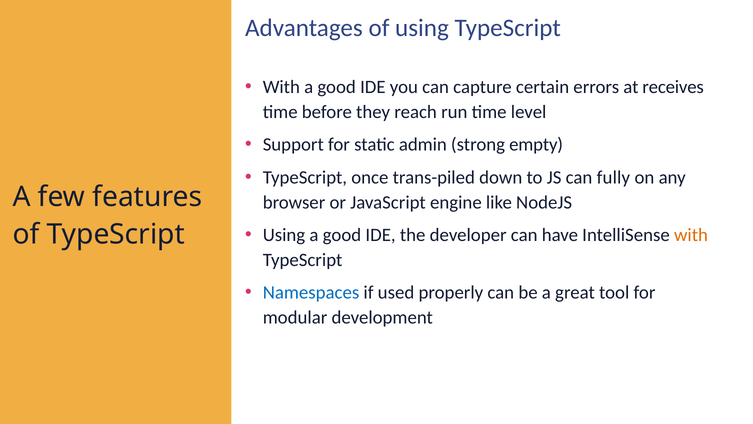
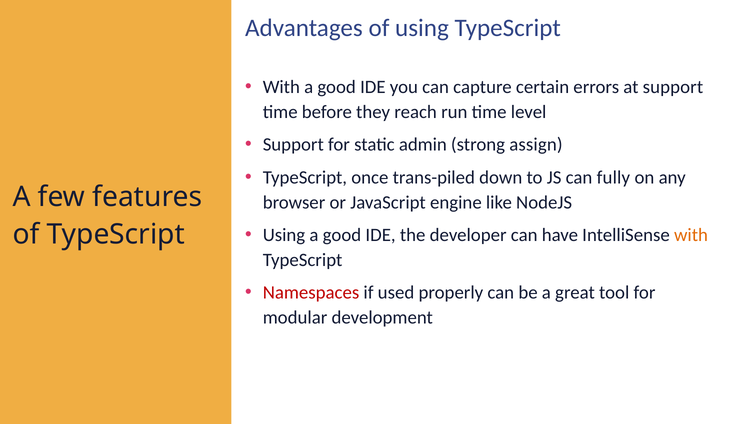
at receives: receives -> support (673, 87)
empty: empty -> assign (536, 145)
Namespaces colour: blue -> red (311, 292)
